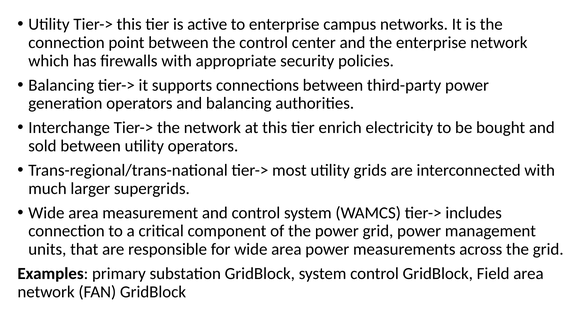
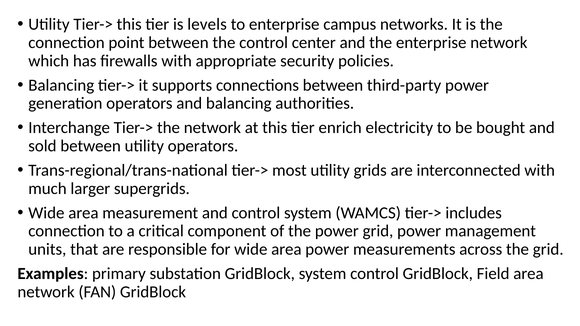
active: active -> levels (207, 24)
